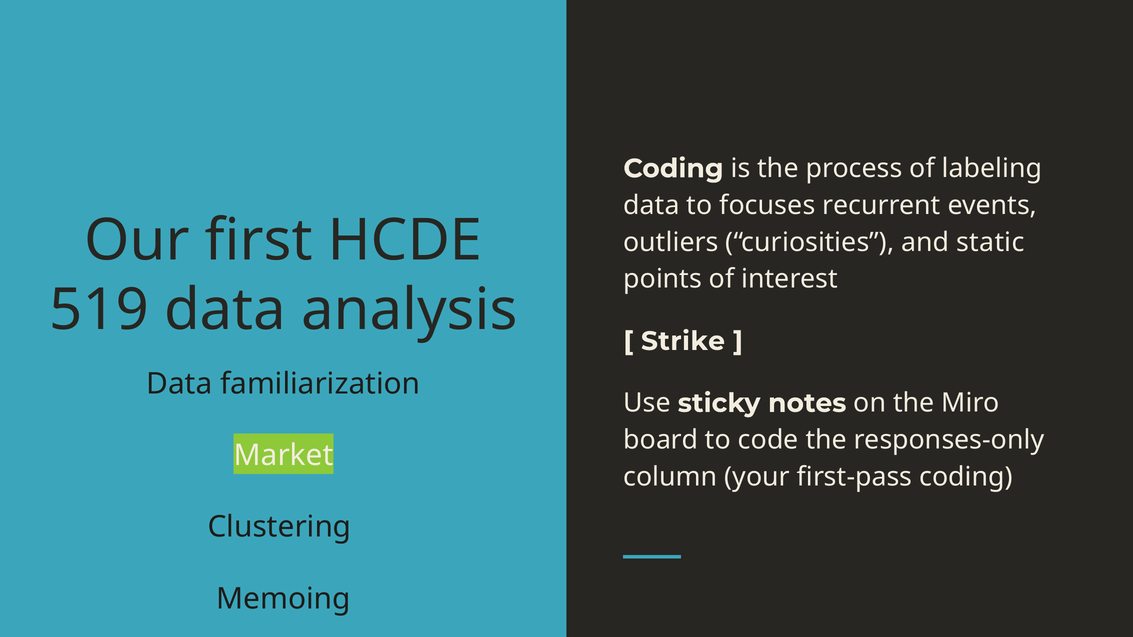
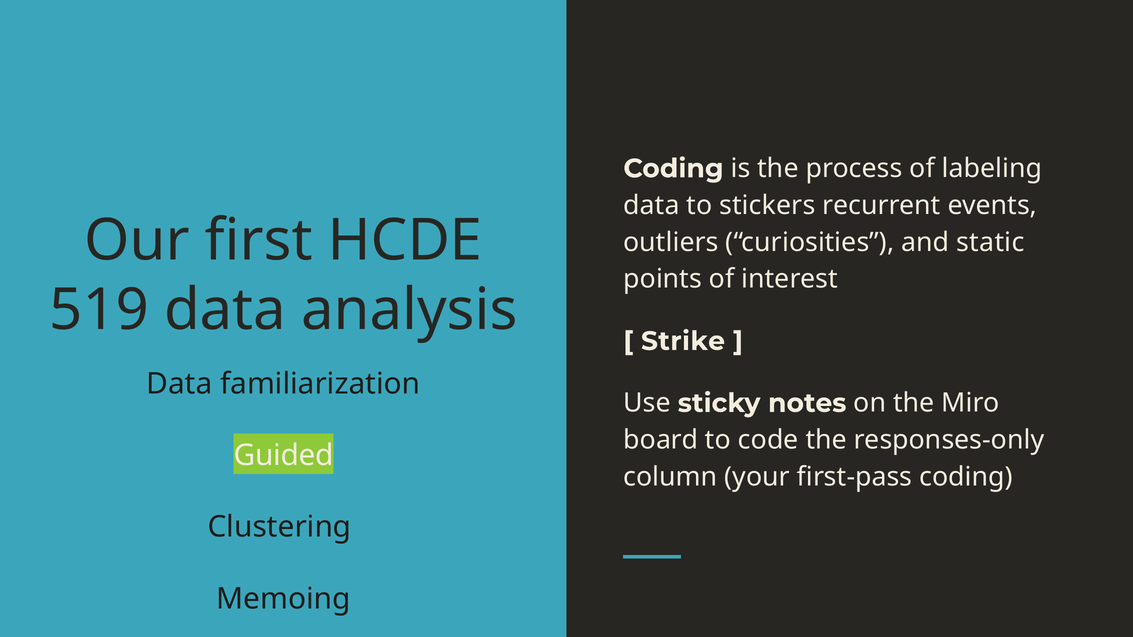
focuses: focuses -> stickers (767, 206)
Market: Market -> Guided (284, 456)
